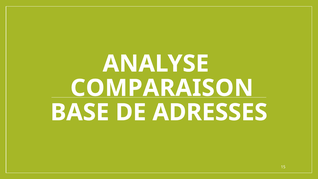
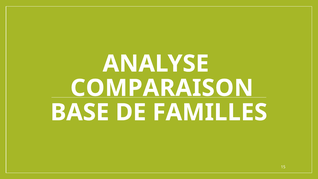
ADRESSES: ADRESSES -> FAMILLES (210, 112)
